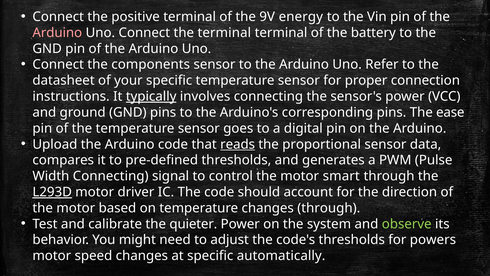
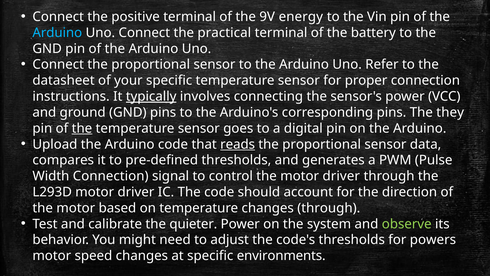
Arduino colour: pink -> light blue (57, 33)
the terminal: terminal -> practical (224, 33)
Connect the components: components -> proportional (151, 65)
ease: ease -> they (450, 112)
the underline: none -> present (82, 128)
Width Connecting: Connecting -> Connection (111, 176)
the motor smart: smart -> driver (341, 176)
L293D underline: present -> none (52, 192)
automatically: automatically -> environments (281, 256)
